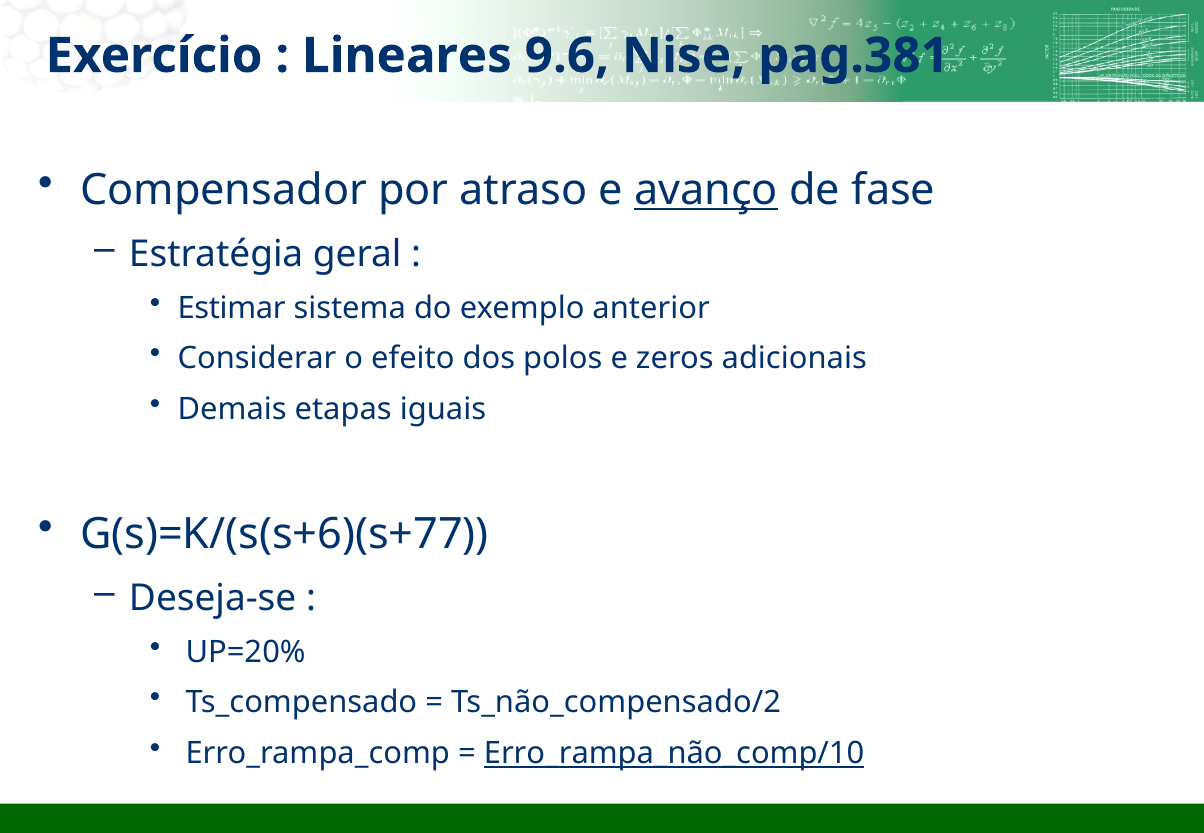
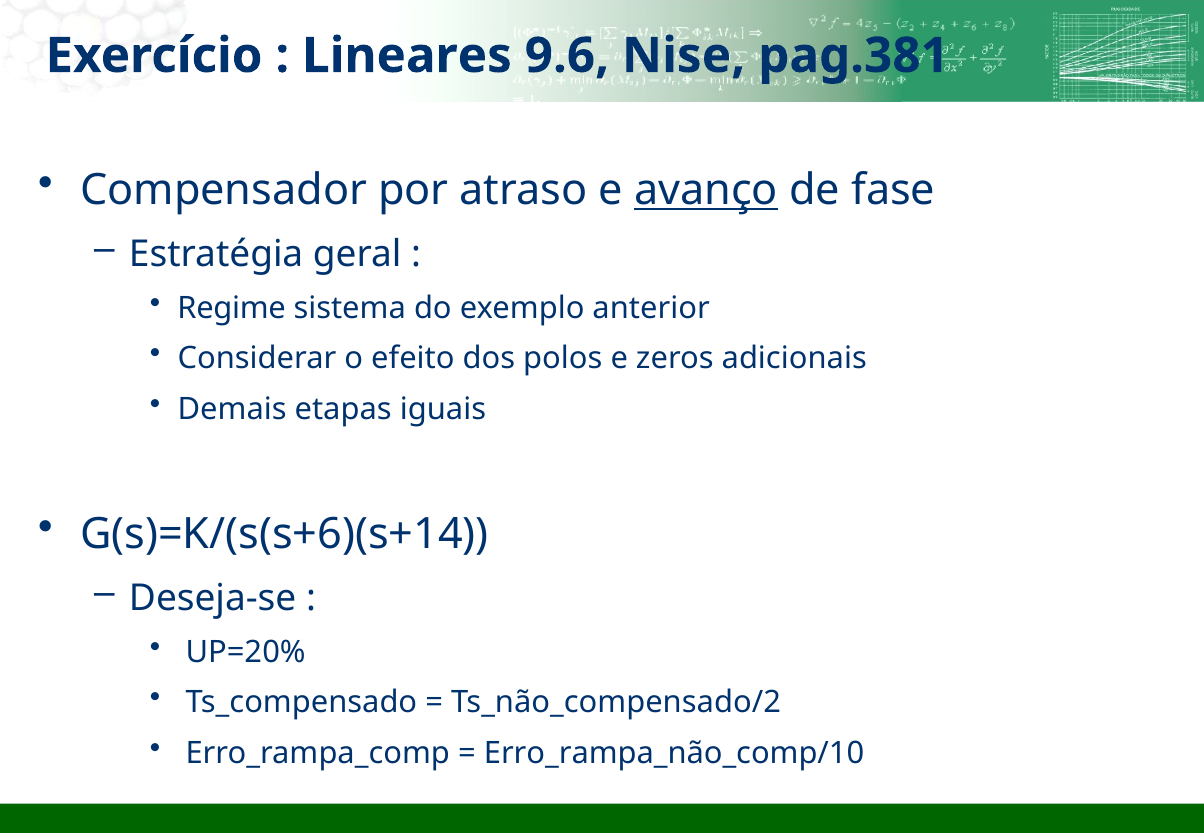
Estimar: Estimar -> Regime (232, 308)
G(s)=K/(s(s+6)(s+77: G(s)=K/(s(s+6)(s+77 -> G(s)=K/(s(s+6)(s+14 (285, 535)
Erro_rampa_não_comp/10 underline: present -> none (674, 754)
